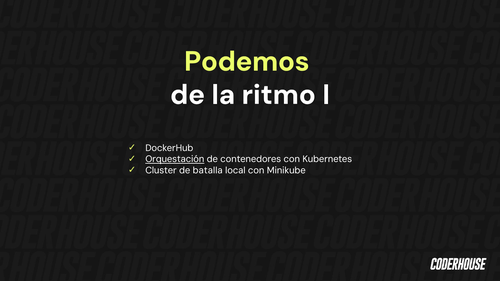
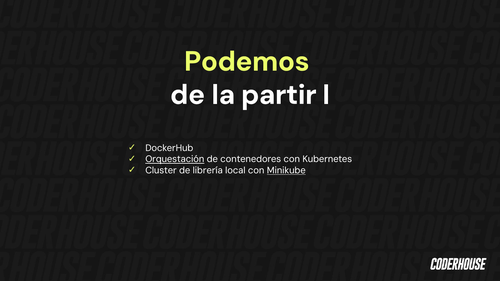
ritmo: ritmo -> partir (279, 95)
batalla: batalla -> librería (208, 171)
Minikube underline: none -> present (286, 171)
